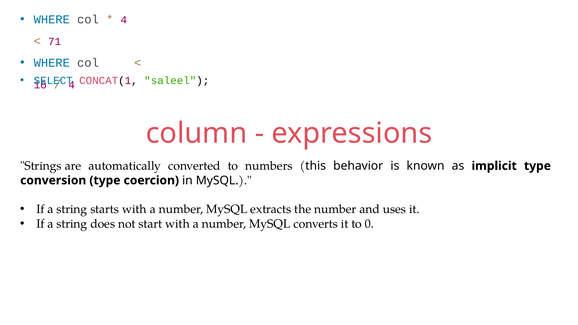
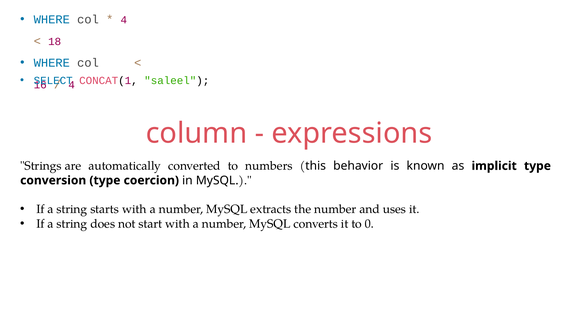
71: 71 -> 18 (55, 42)
